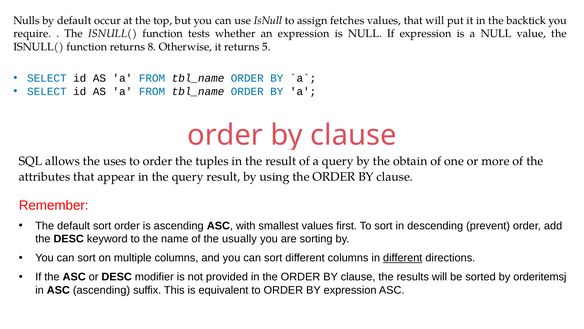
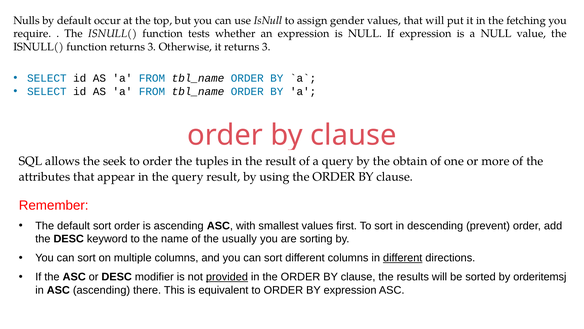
fetches: fetches -> gender (347, 20)
backtick: backtick -> fetching (526, 20)
function returns 8: 8 -> 3 (152, 47)
it returns 5: 5 -> 3 (266, 47)
uses: uses -> seek (115, 161)
provided underline: none -> present (227, 277)
suffix: suffix -> there (147, 290)
